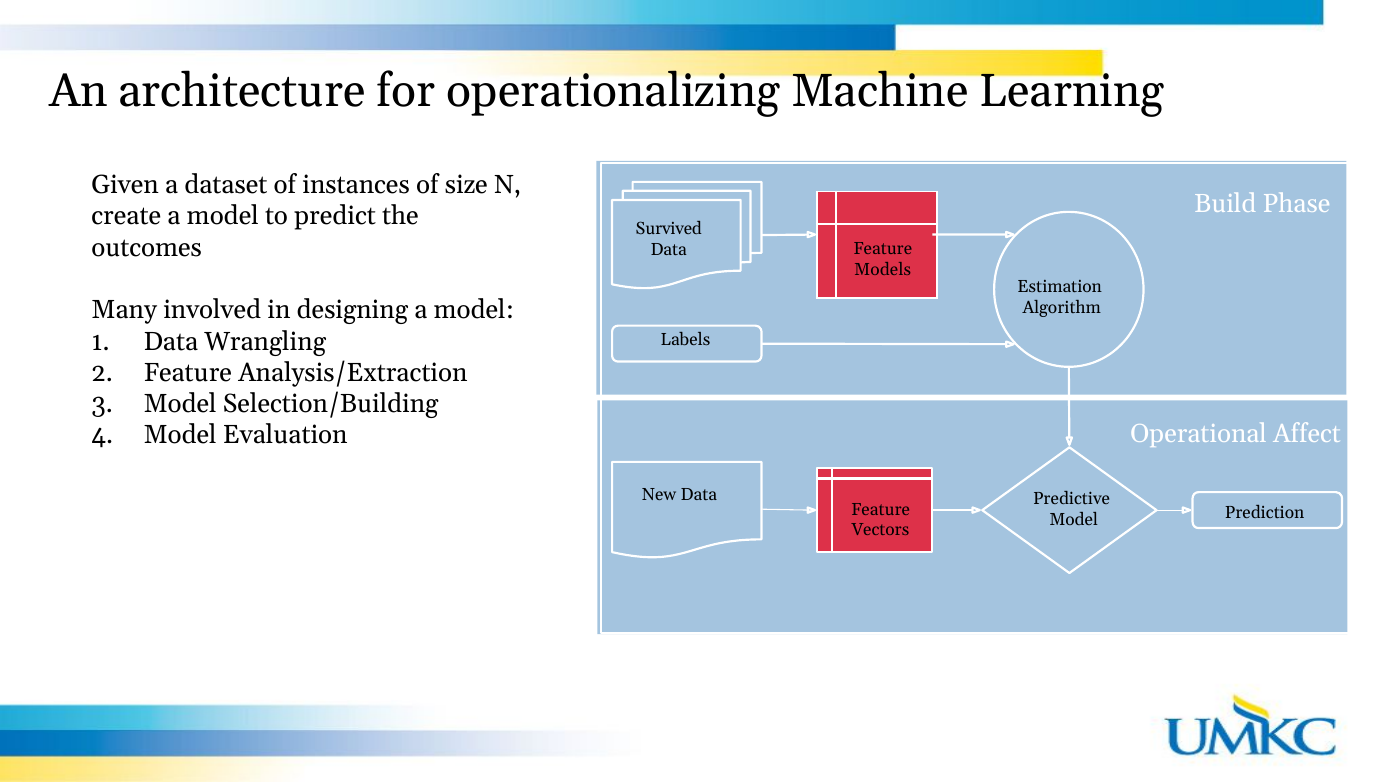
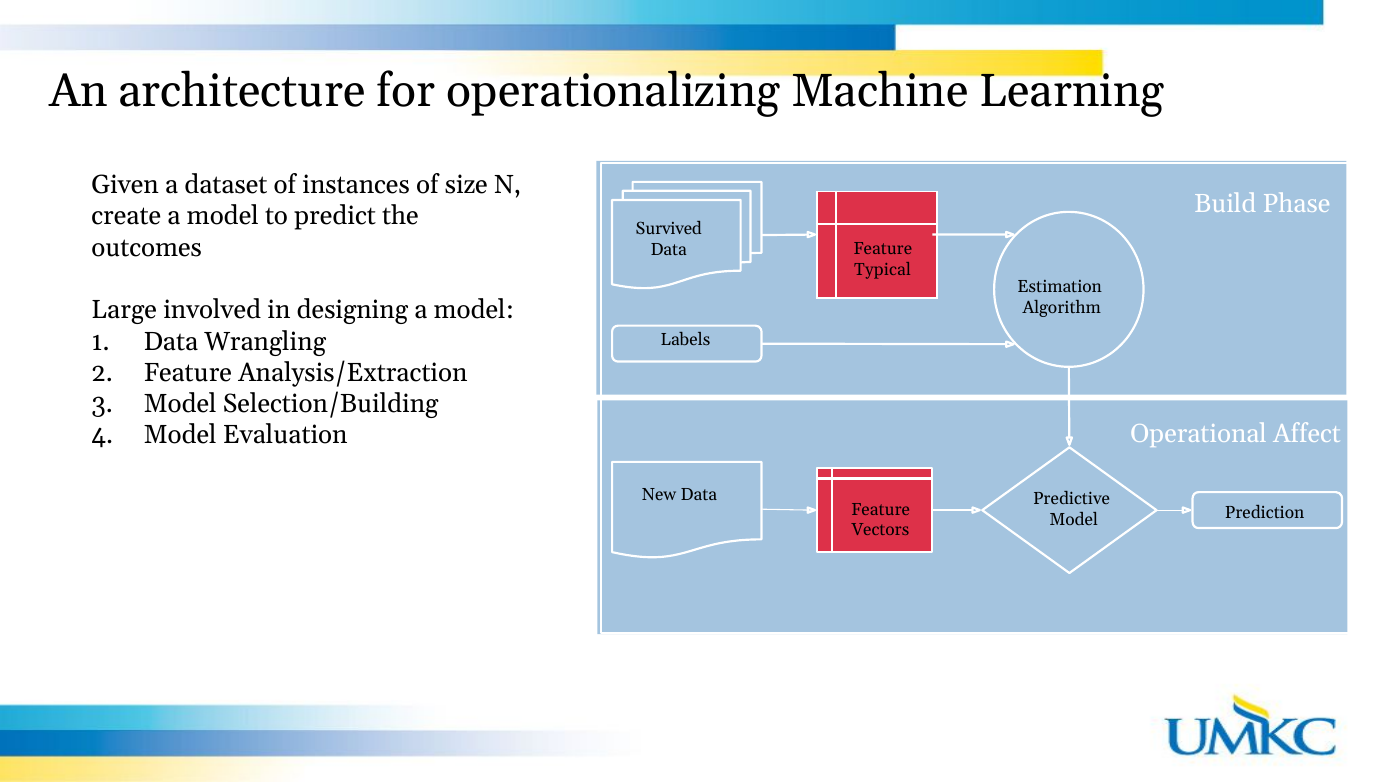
Models: Models -> Typical (883, 269)
Many: Many -> Large (124, 310)
